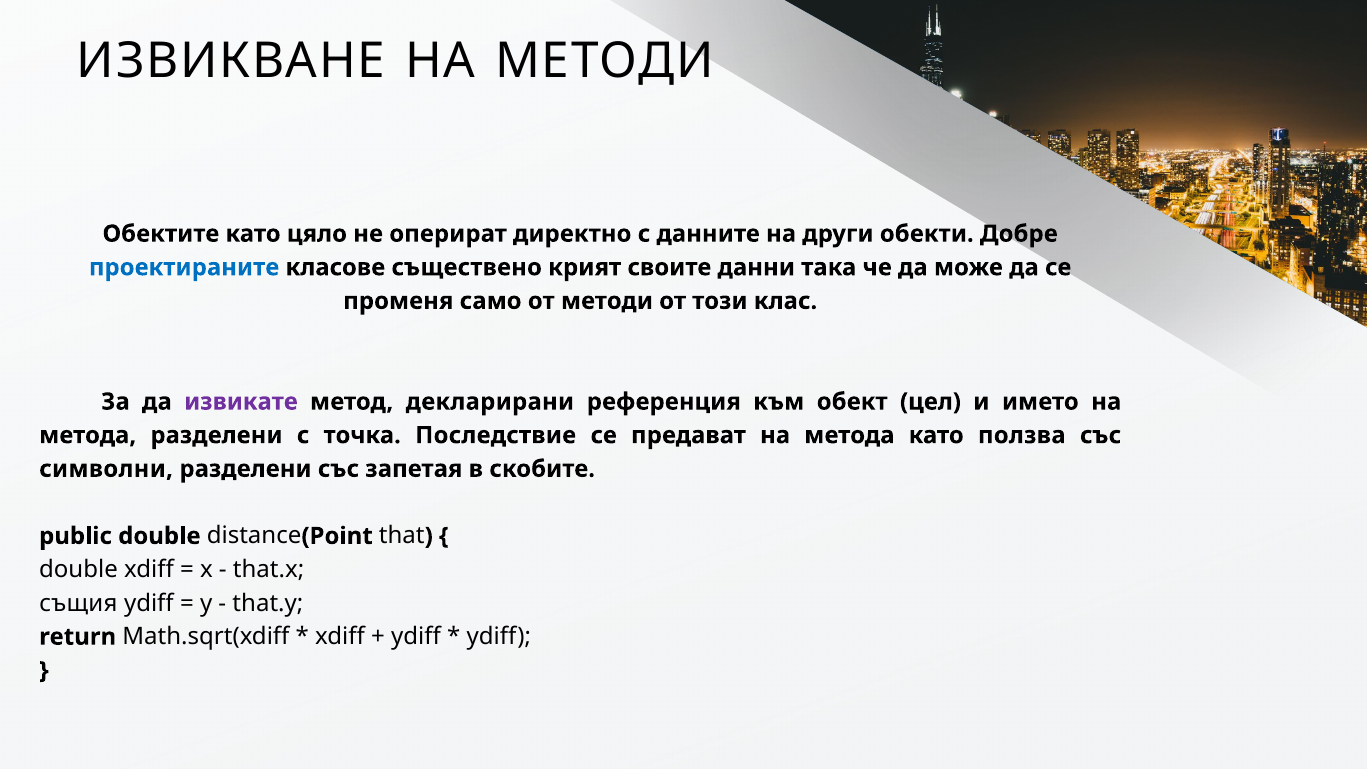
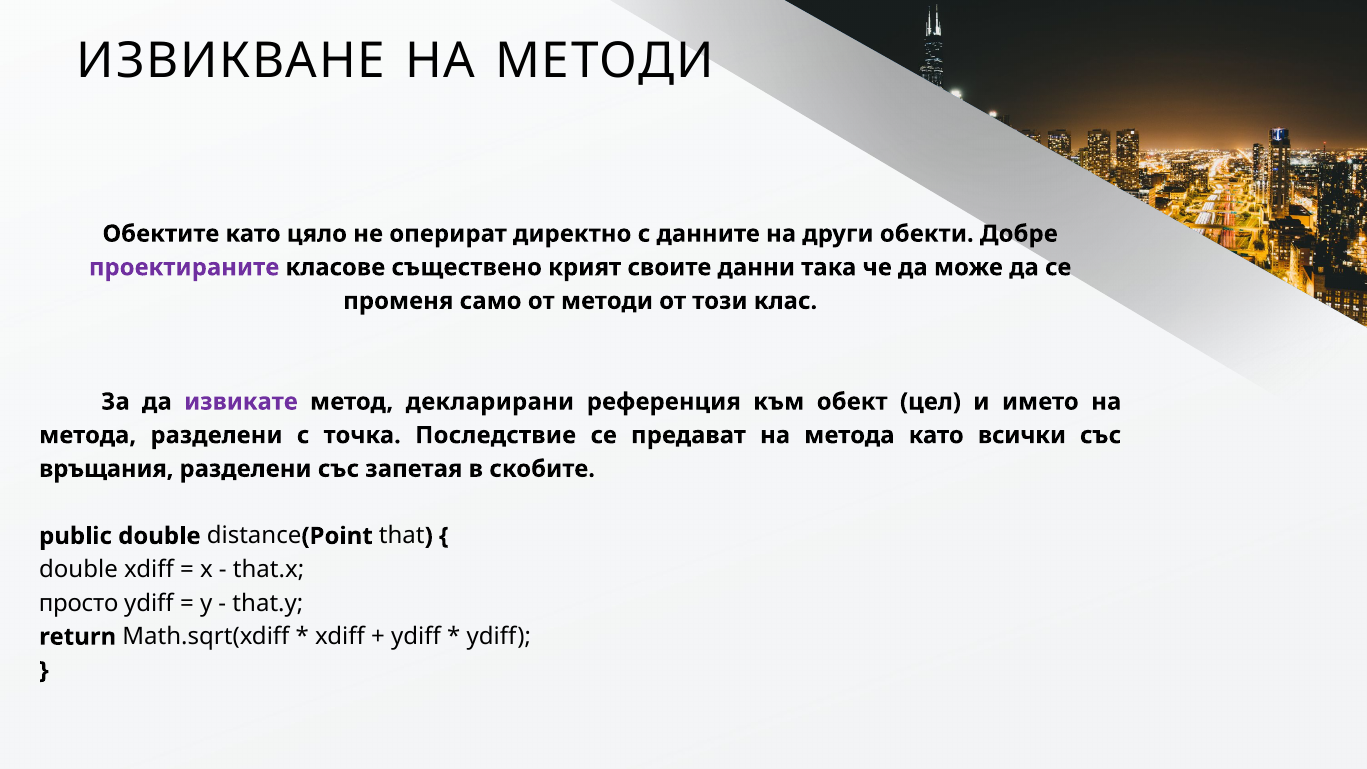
проектираните colour: blue -> purple (184, 267)
ползва: ползва -> всички (1022, 435)
символни: символни -> връщания (106, 469)
същия: същия -> просто (79, 603)
